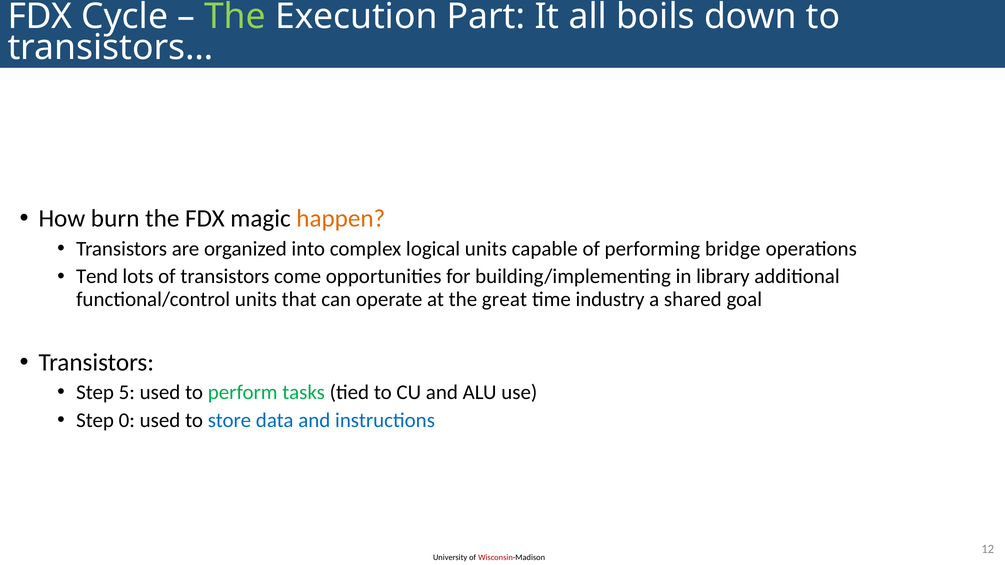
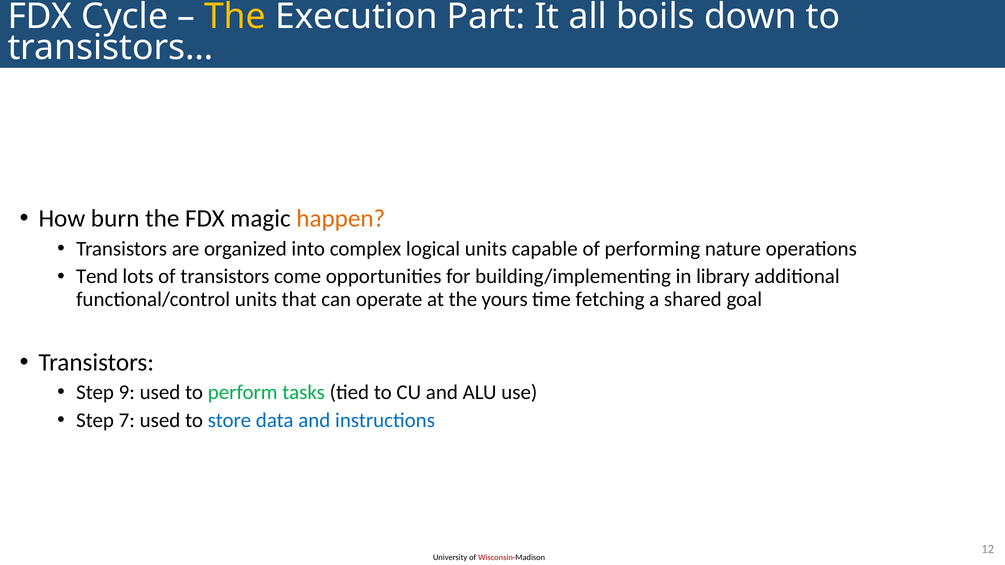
The colour: light green -> yellow (235, 17)
bridge: bridge -> nature (733, 249)
great: great -> yours (505, 299)
industry: industry -> fetching (610, 299)
5: 5 -> 9 (127, 393)
0: 0 -> 7 (127, 420)
